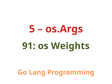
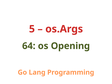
91: 91 -> 64 (29, 46)
Weights: Weights -> Opening (70, 46)
